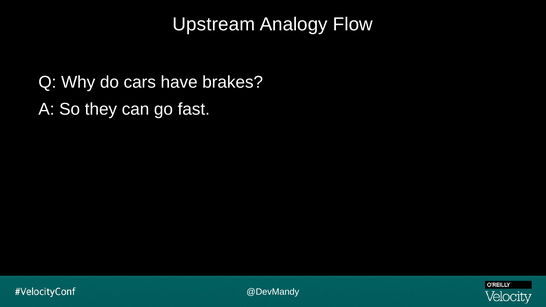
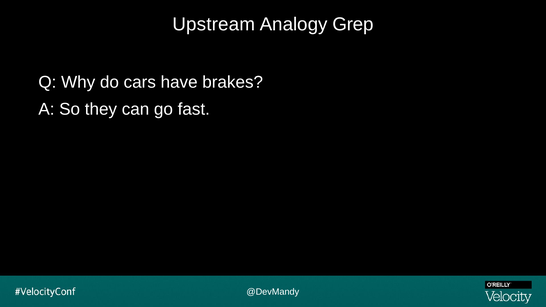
Flow: Flow -> Grep (353, 24)
